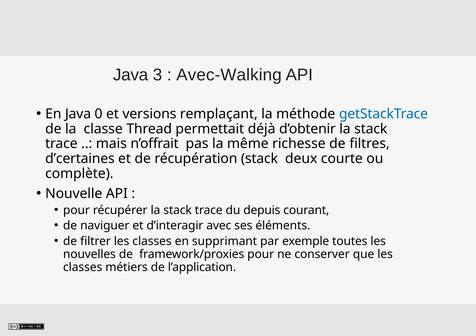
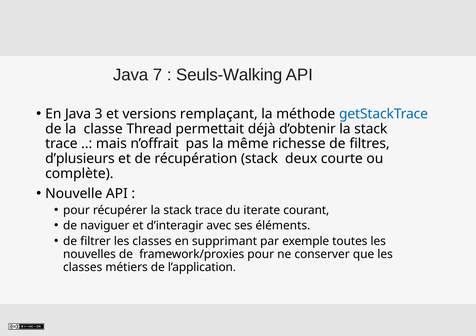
3: 3 -> 7 (157, 75)
Avec-Walking: Avec-Walking -> Seuls-Walking (229, 75)
0: 0 -> 3 (99, 114)
d’certaines: d’certaines -> d’plusieurs (80, 159)
depuis: depuis -> iterate (262, 210)
